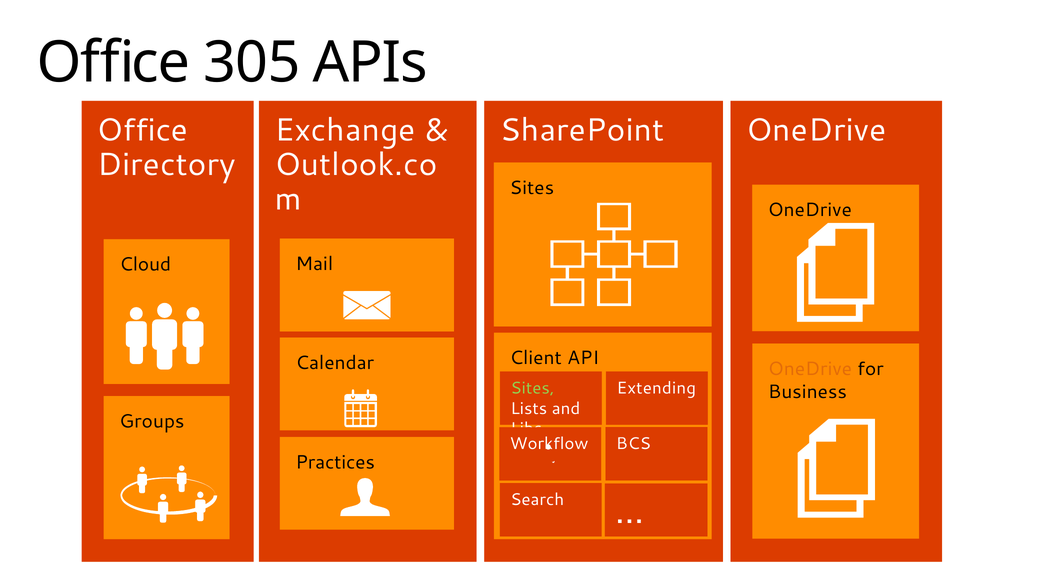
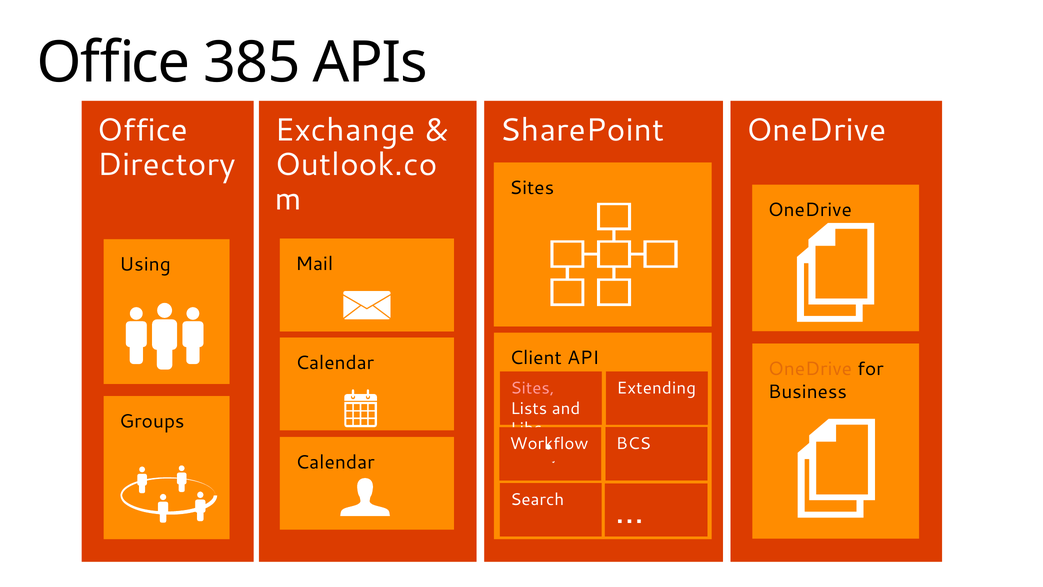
305: 305 -> 385 (252, 63)
Cloud: Cloud -> Using (145, 264)
Sites colour: light green -> pink (532, 388)
Practices: Practices -> Calendar (335, 462)
